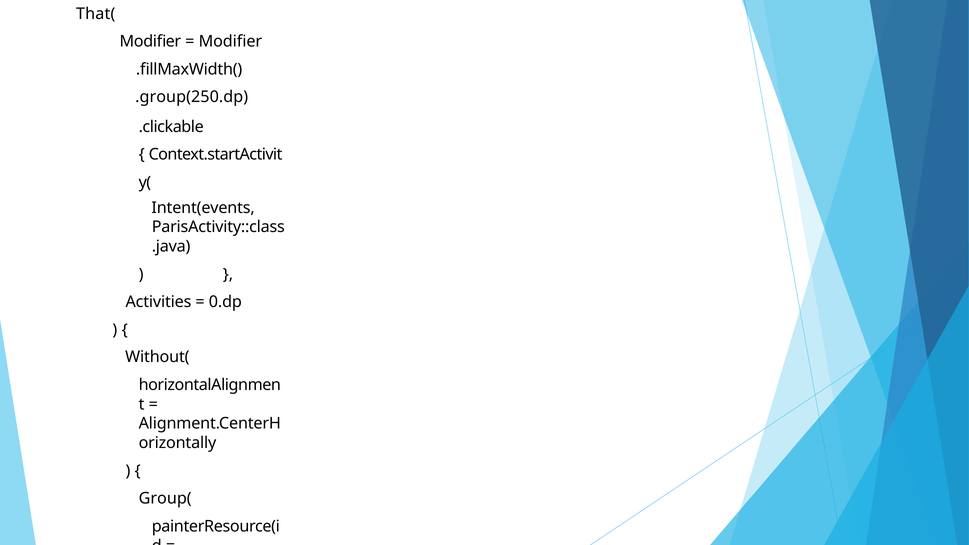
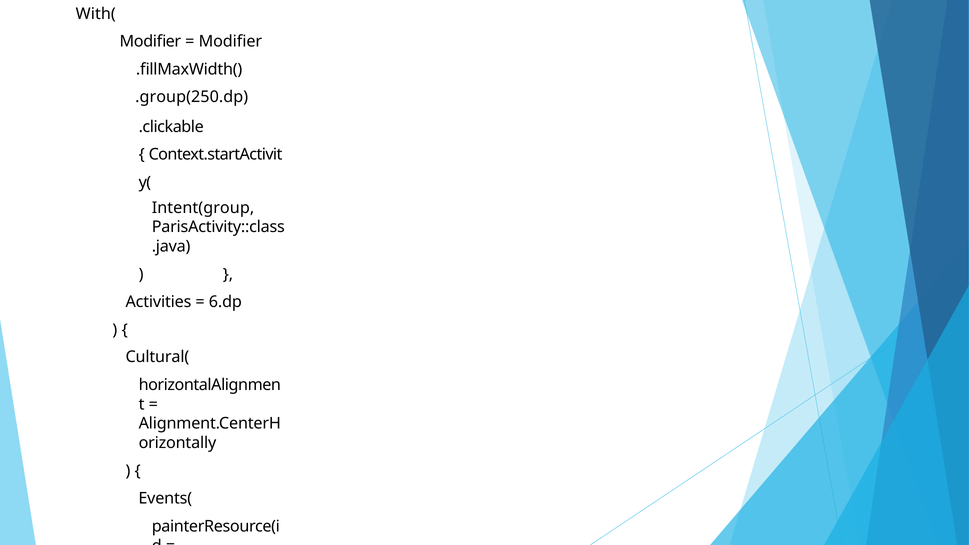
That(: That( -> With( (96, 14)
Intent(events: Intent(events -> Intent(group (203, 208)
0.dp: 0.dp -> 6.dp (225, 302)
Without(: Without( -> Cultural( (157, 357)
Group(: Group( -> Events( (165, 499)
